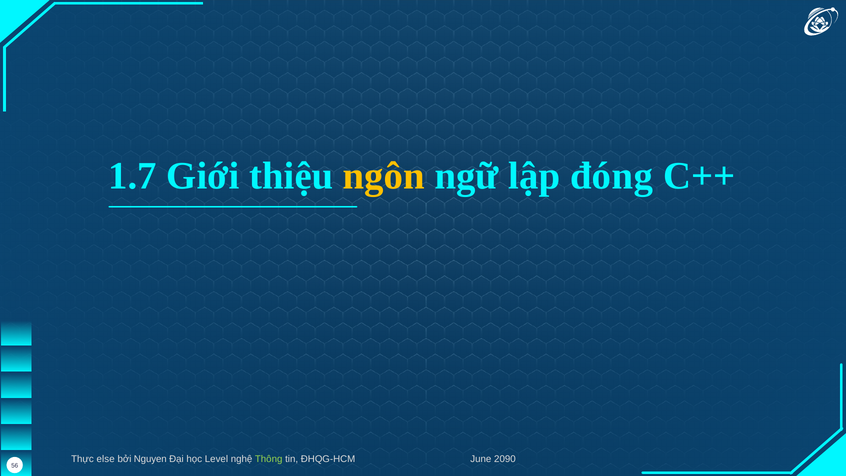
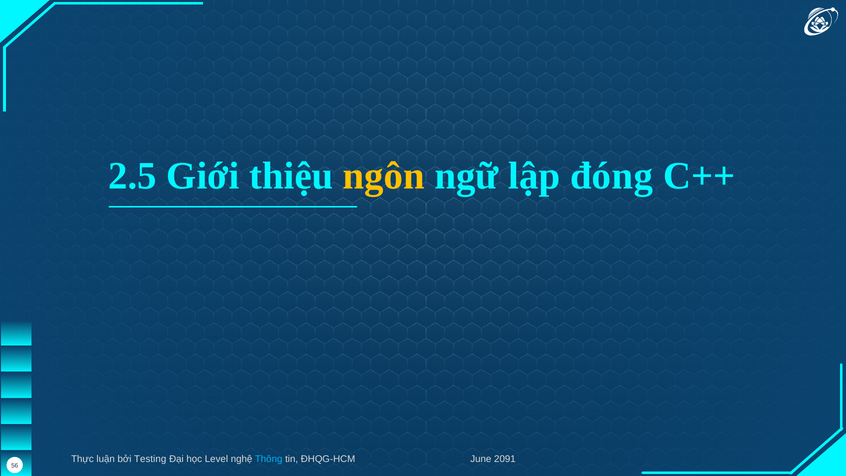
1.7: 1.7 -> 2.5 (133, 176)
else: else -> luận (106, 459)
Nguyen: Nguyen -> Testing (150, 459)
Thông colour: light green -> light blue (269, 459)
2090: 2090 -> 2091 (505, 459)
